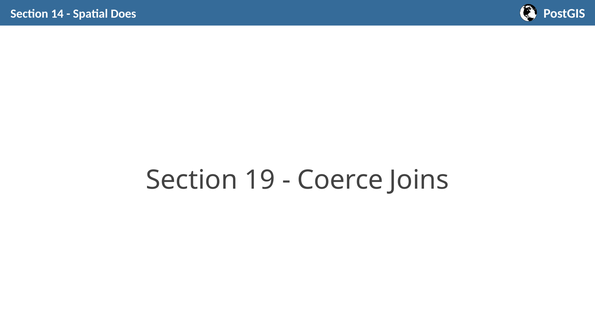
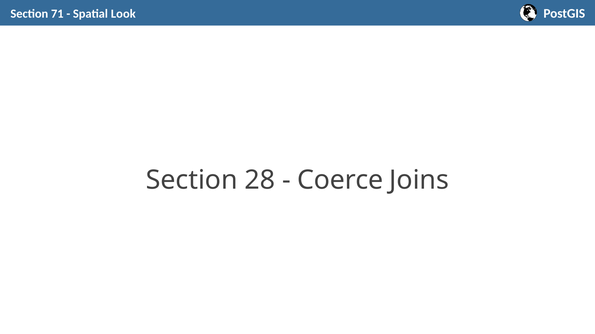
14: 14 -> 71 (57, 14)
Does: Does -> Look (123, 14)
19: 19 -> 28 (260, 180)
